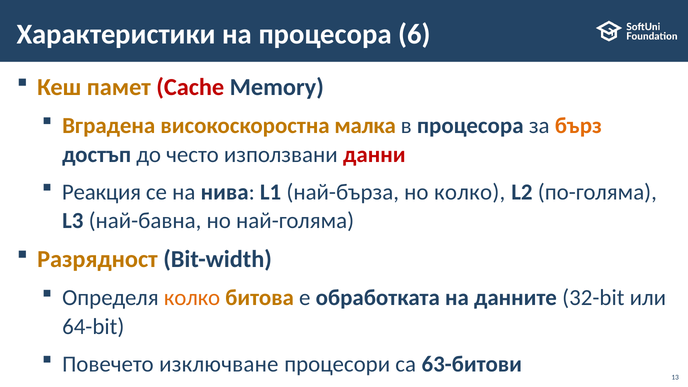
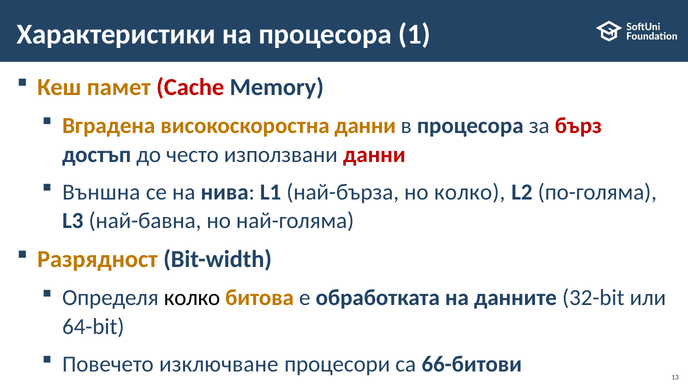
6: 6 -> 1 (415, 34)
високоскоростна малка: малка -> данни (365, 126)
бърз colour: orange -> red (578, 126)
Реакция: Реакция -> Външна (101, 192)
колко colour: orange -> black (192, 298)
63-битови: 63-битови -> 66-битови (472, 364)
